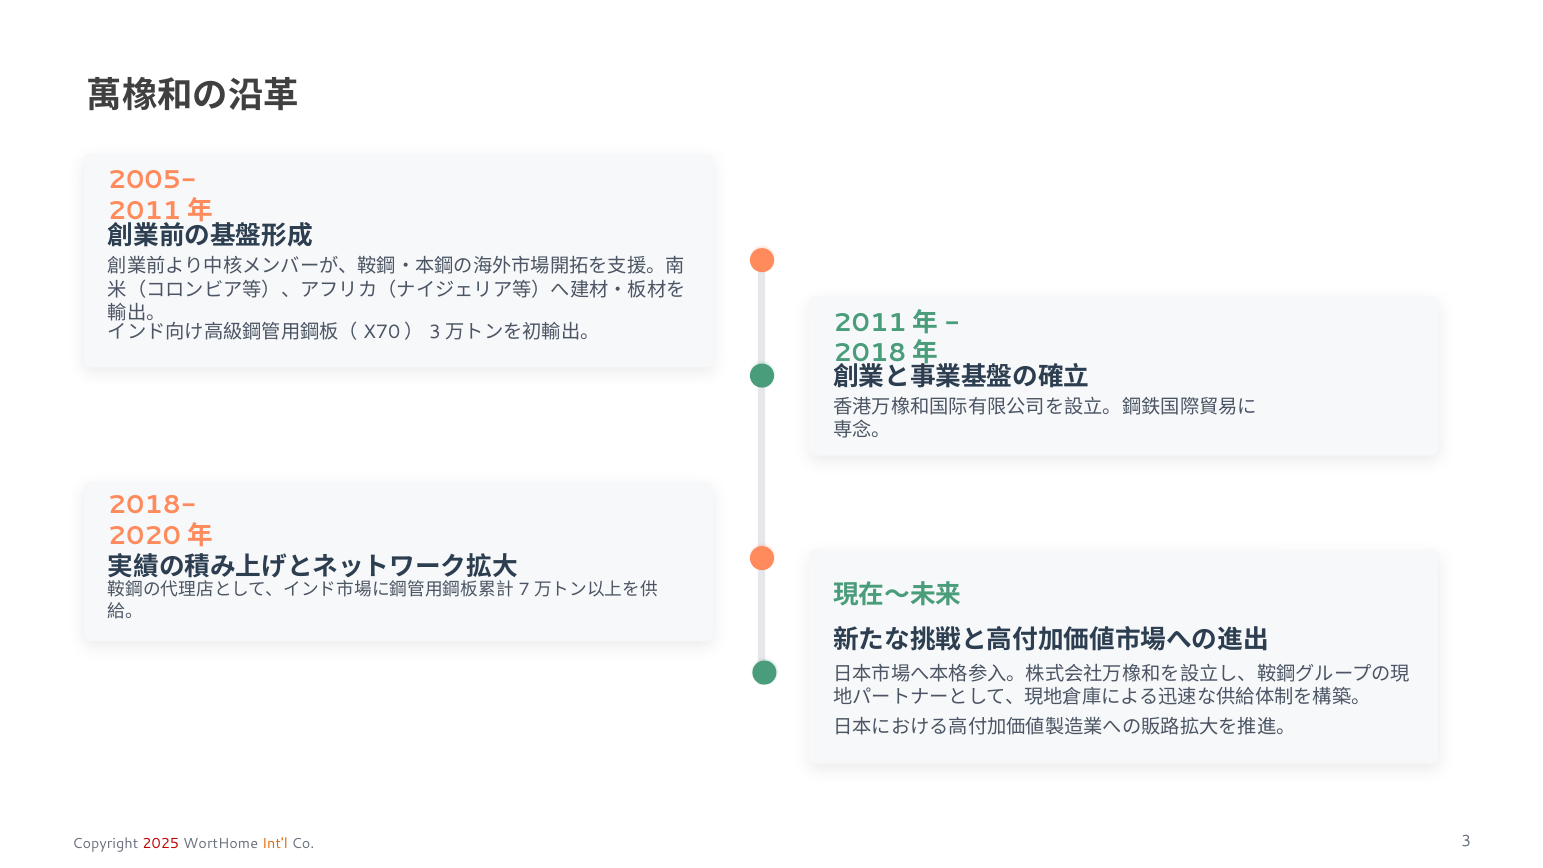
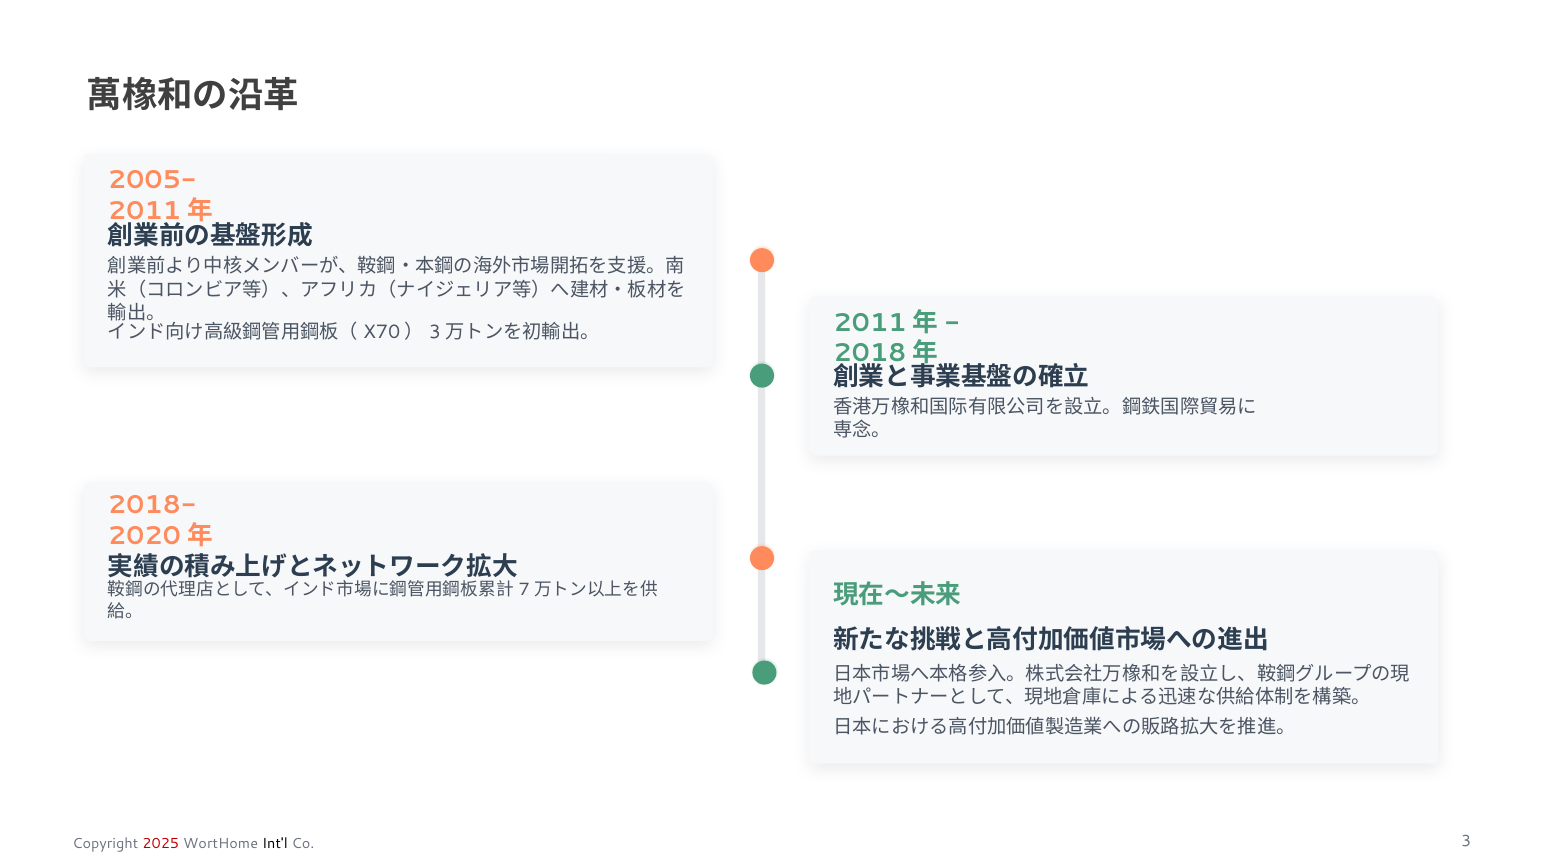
Int'l colour: orange -> black (275, 843)
